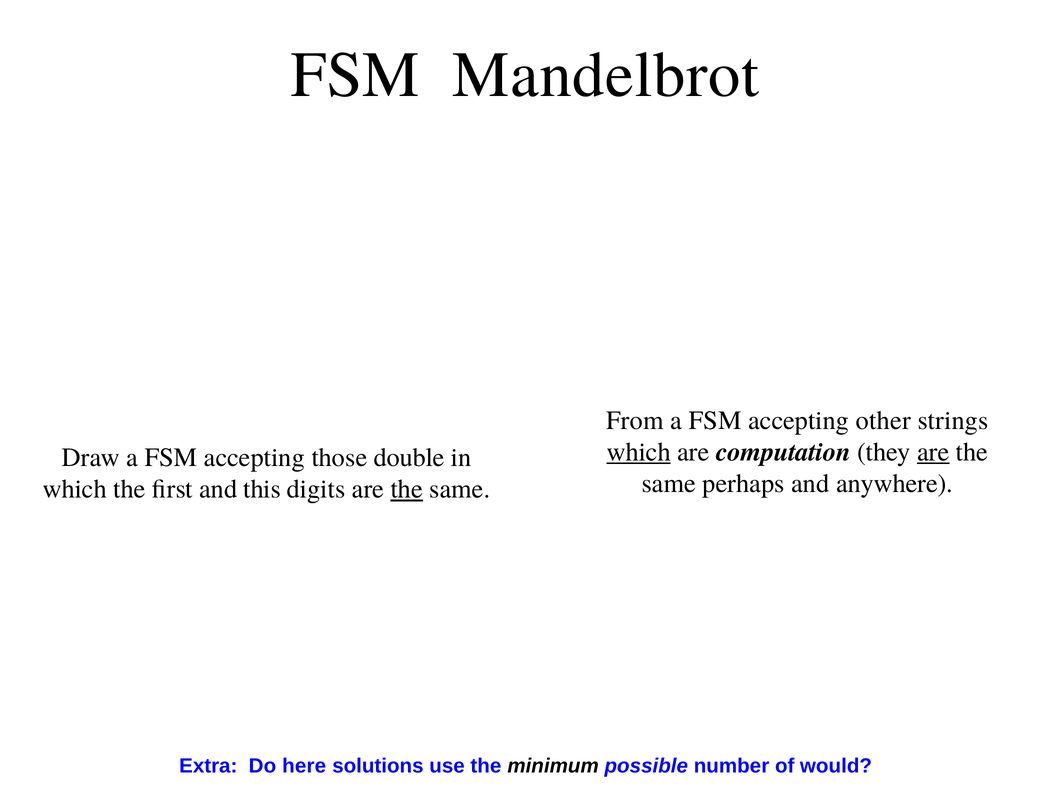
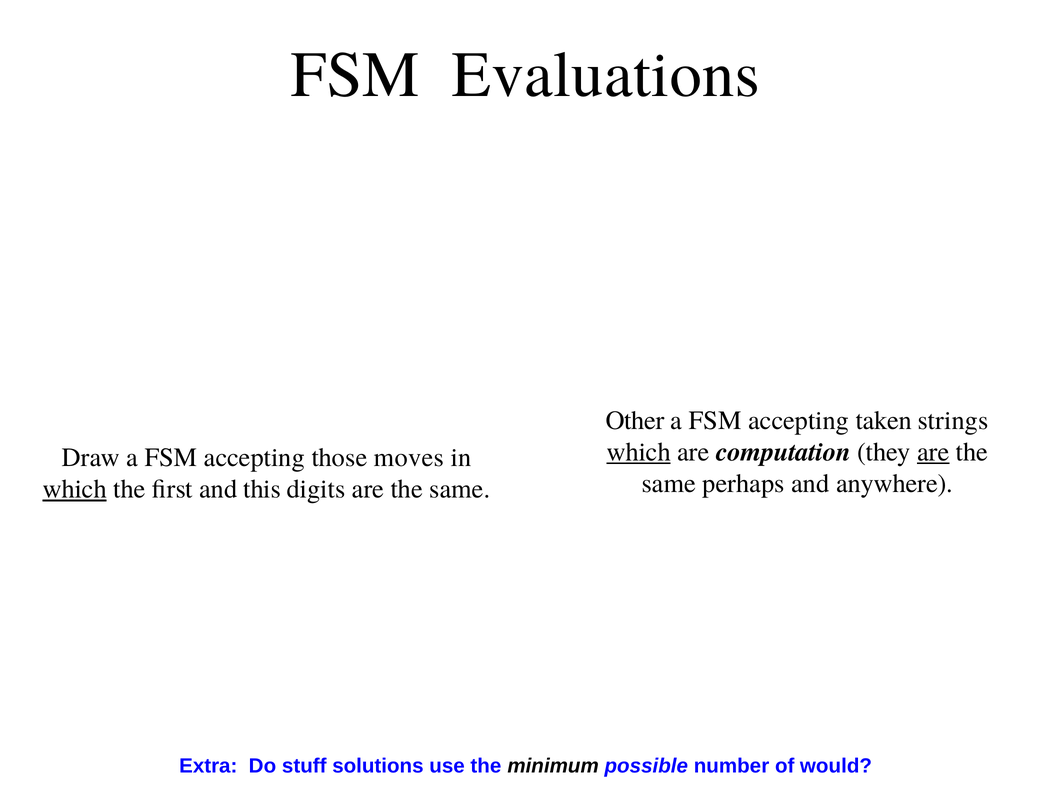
Mandelbrot: Mandelbrot -> Evaluations (606, 75)
From: From -> Other (635, 420)
other: other -> taken (884, 420)
double: double -> moves (409, 458)
which underline: none -> present (75, 489)
the underline: present -> none (407, 489)
here: here -> stuff (304, 766)
